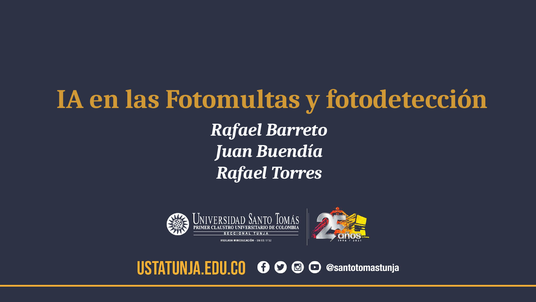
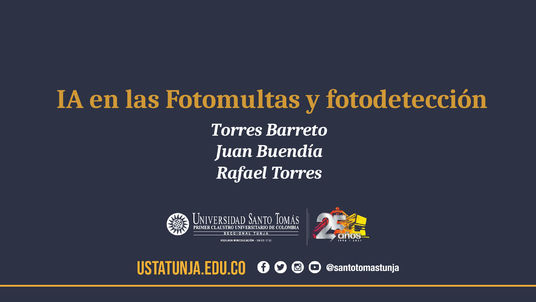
Rafael: Rafael -> Torres (237, 130)
